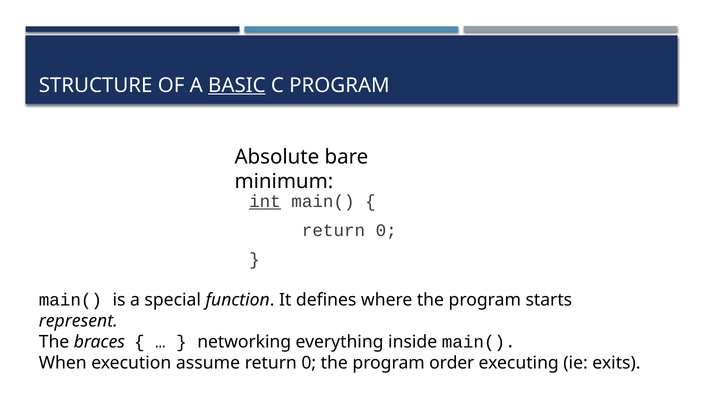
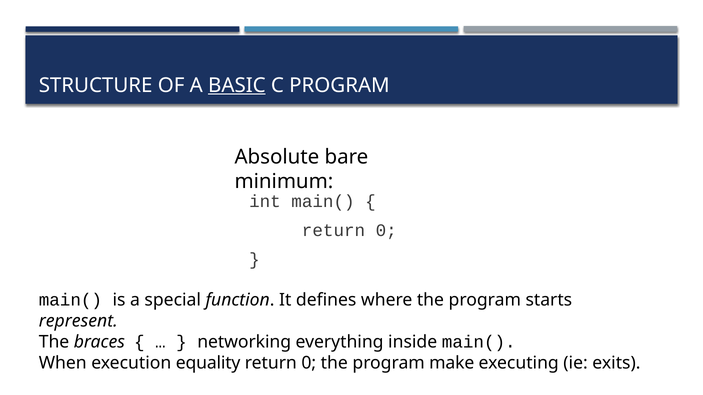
int underline: present -> none (265, 202)
assume: assume -> equality (208, 363)
order: order -> make (452, 363)
